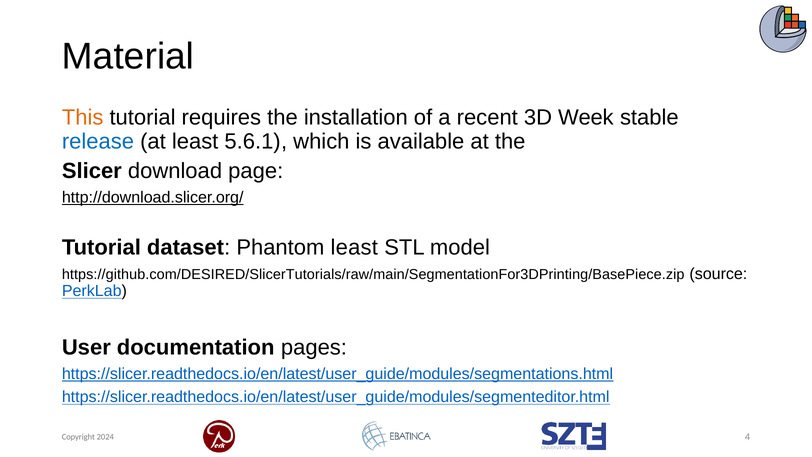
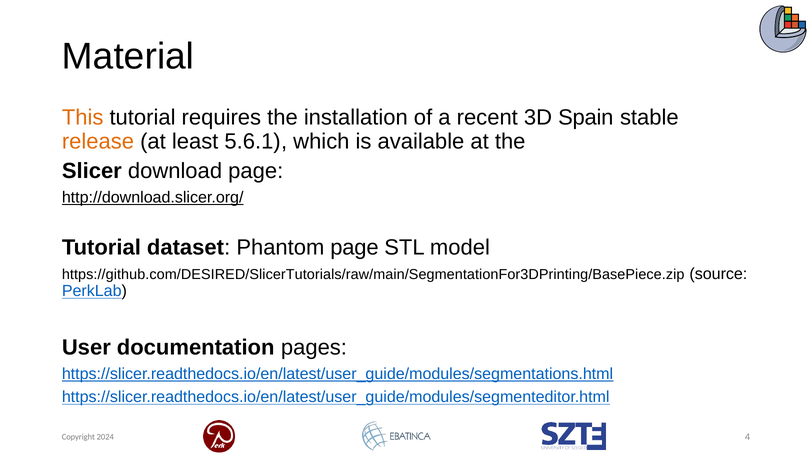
Week: Week -> Spain (586, 118)
release colour: blue -> orange (98, 141)
Phantom least: least -> page (354, 247)
